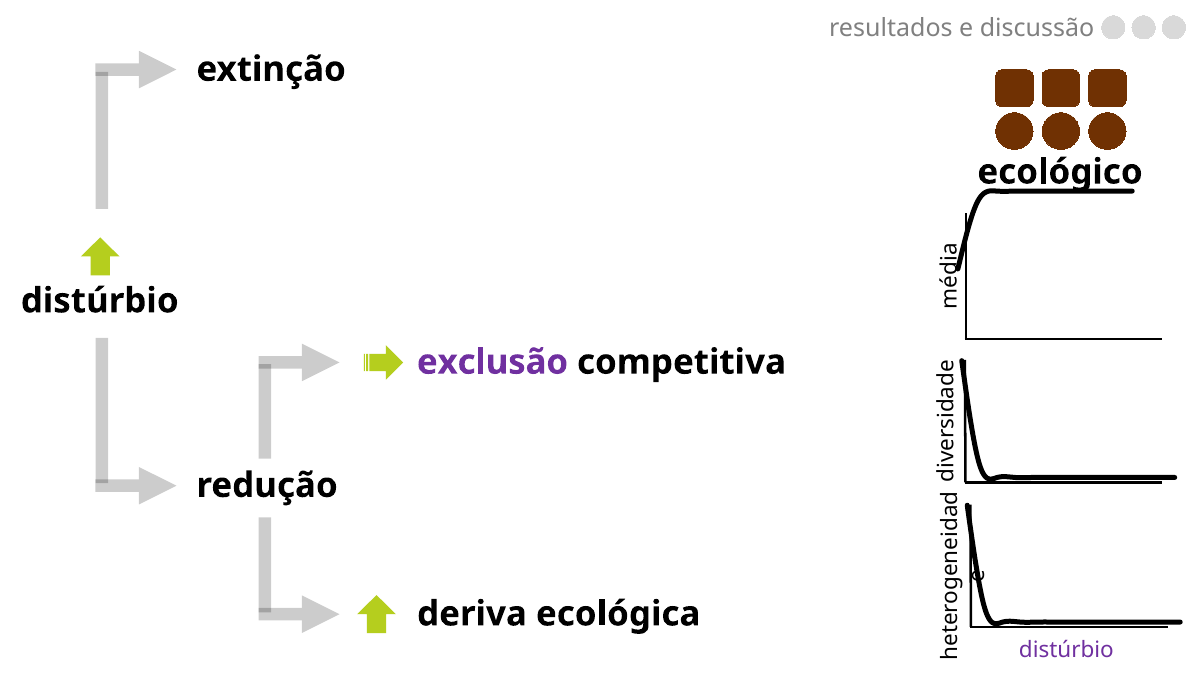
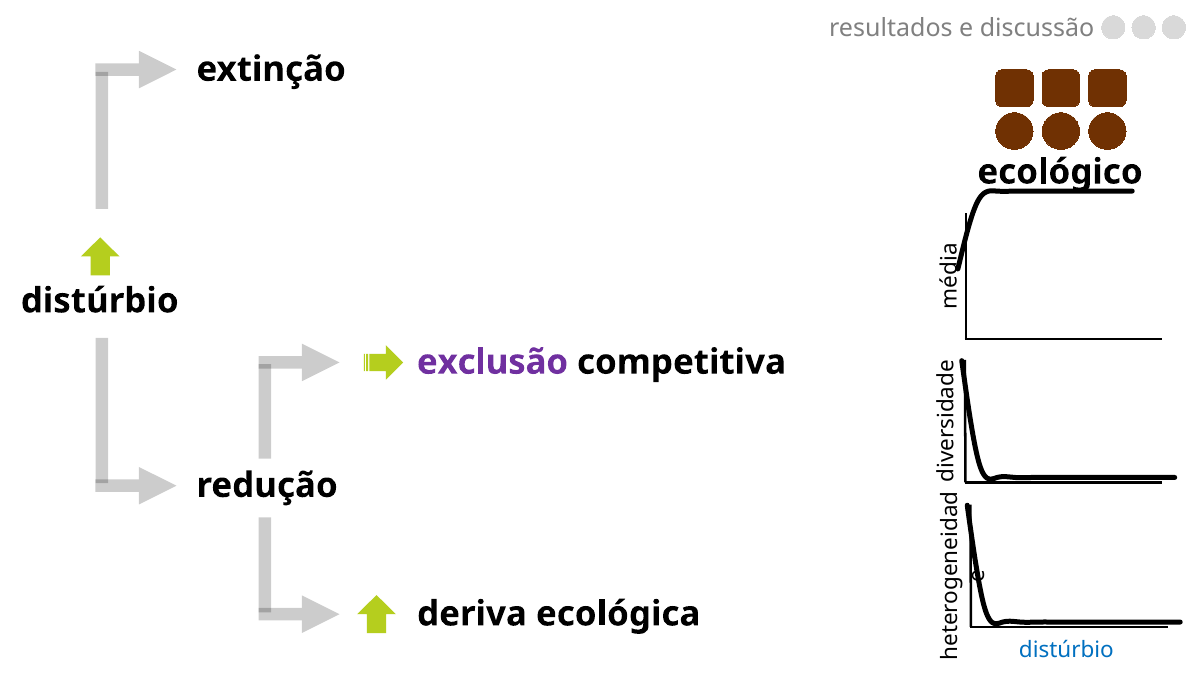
distúrbio colour: purple -> blue (1066, 650)
